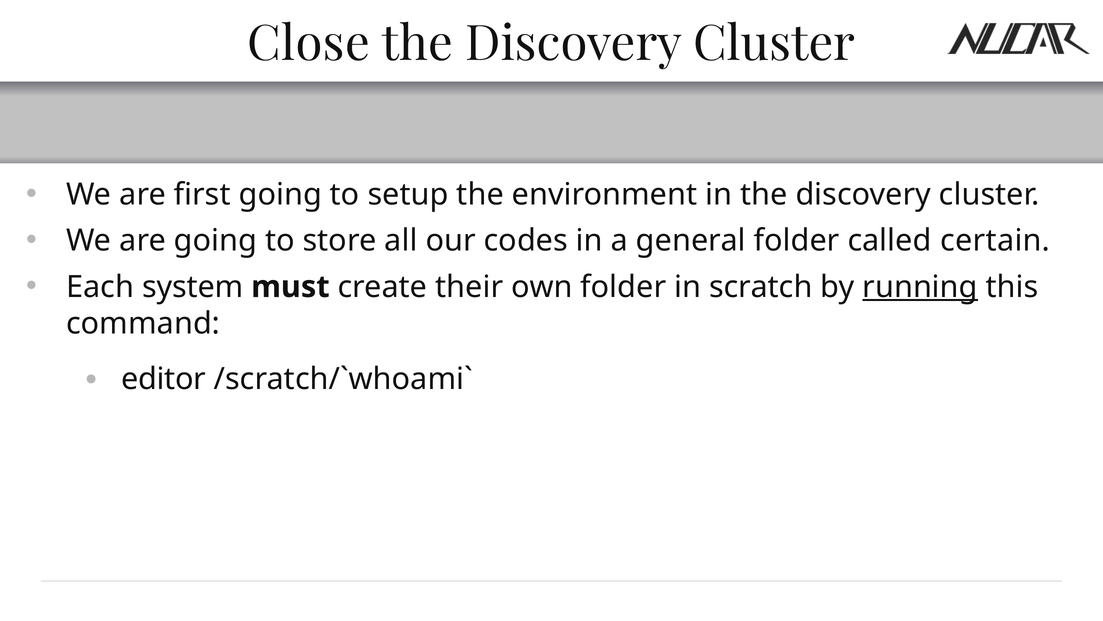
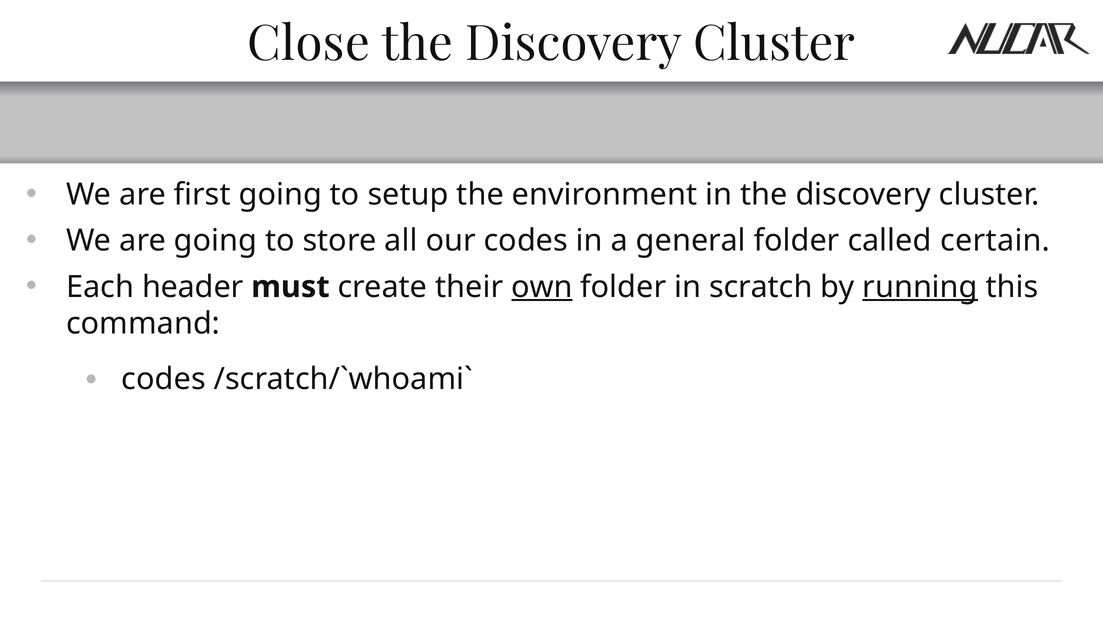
system: system -> header (193, 287)
own underline: none -> present (542, 287)
editor: editor -> codes (164, 379)
